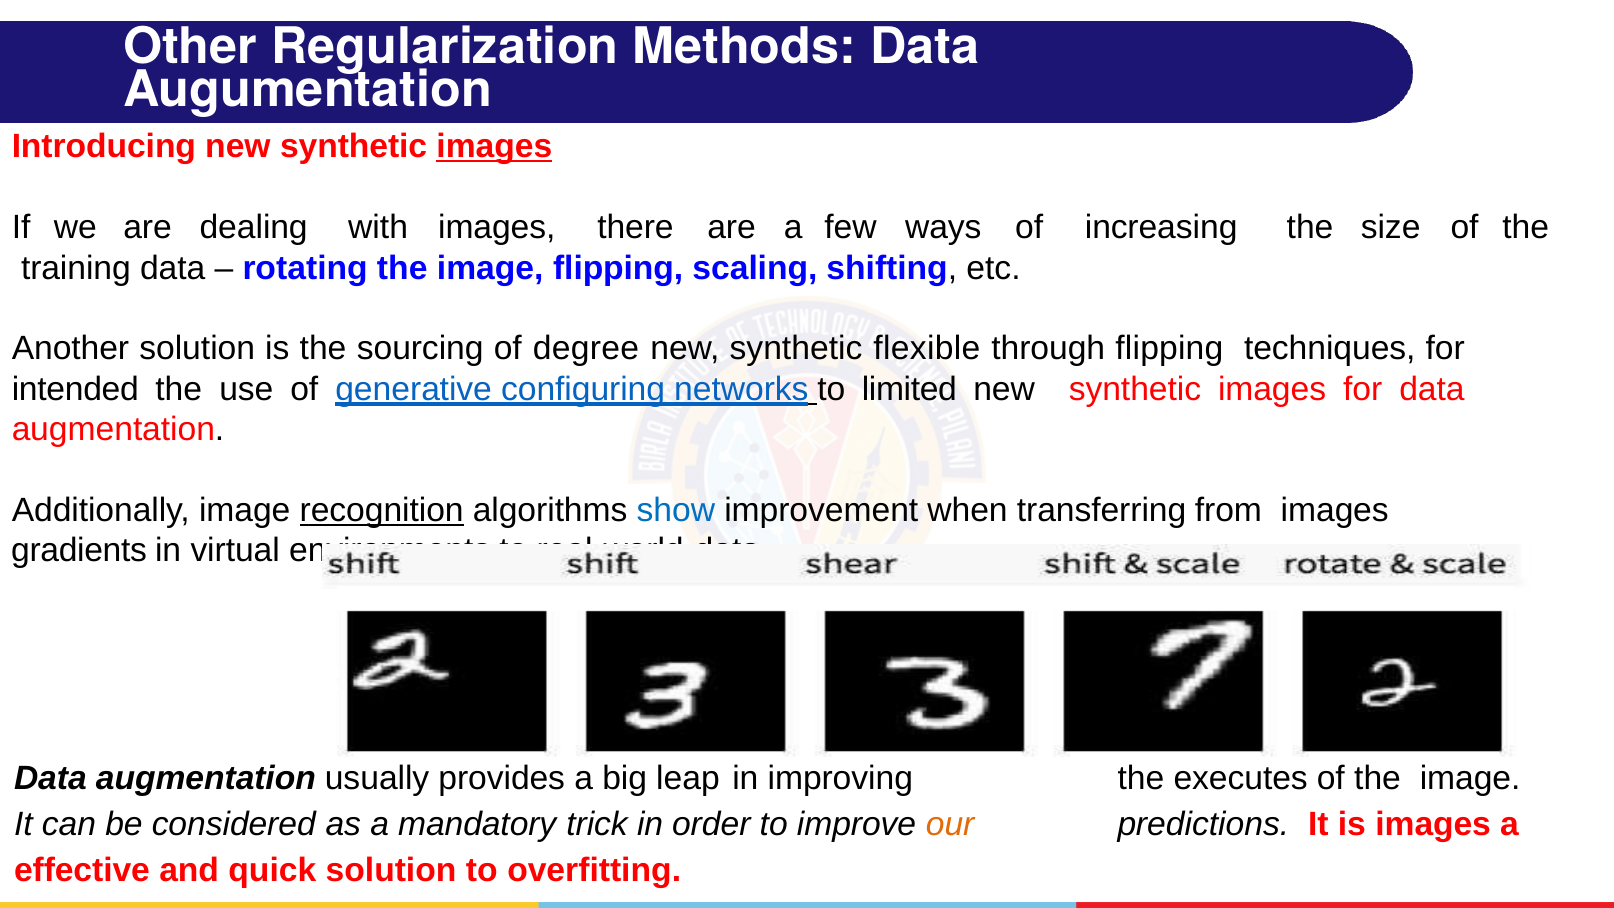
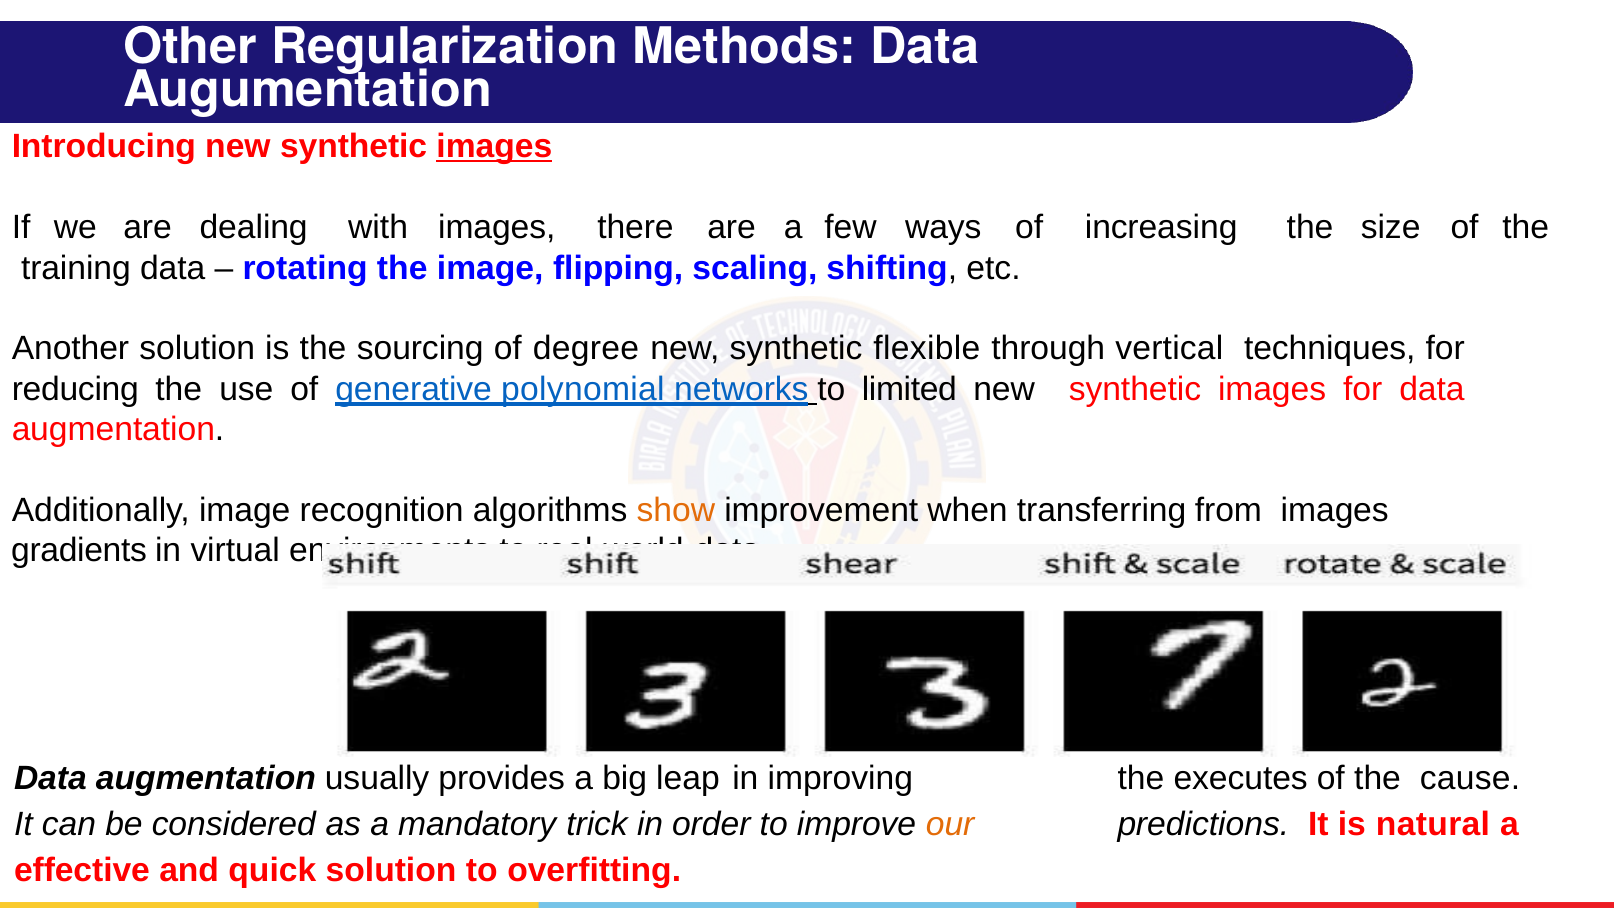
through flipping: flipping -> vertical (1169, 349)
intended: intended -> reducing (75, 389)
configuring: configuring -> polynomial (583, 389)
recognition underline: present -> none (382, 510)
show colour: blue -> orange (676, 510)
of the image: image -> cause (1470, 778)
is images: images -> natural (1433, 824)
